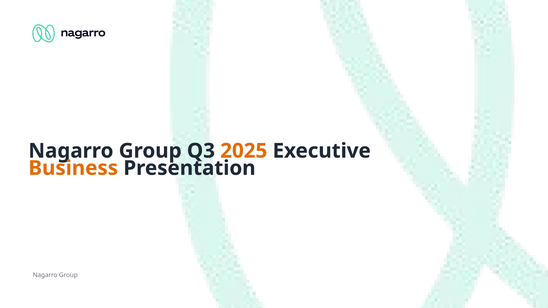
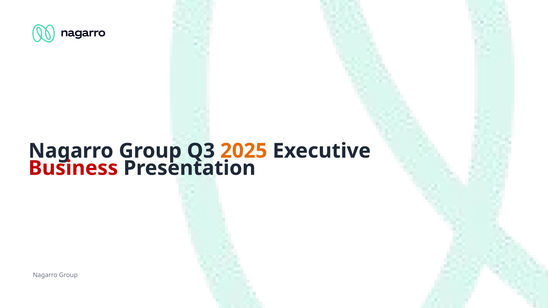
Business colour: orange -> red (73, 168)
